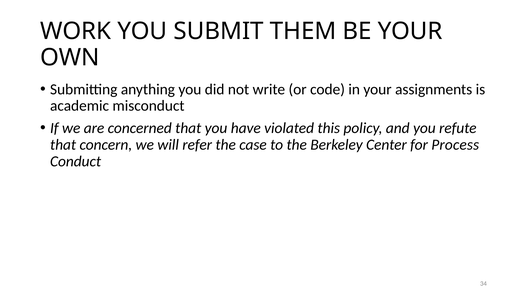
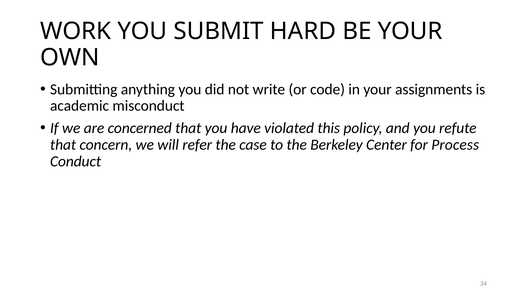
THEM: THEM -> HARD (303, 31)
